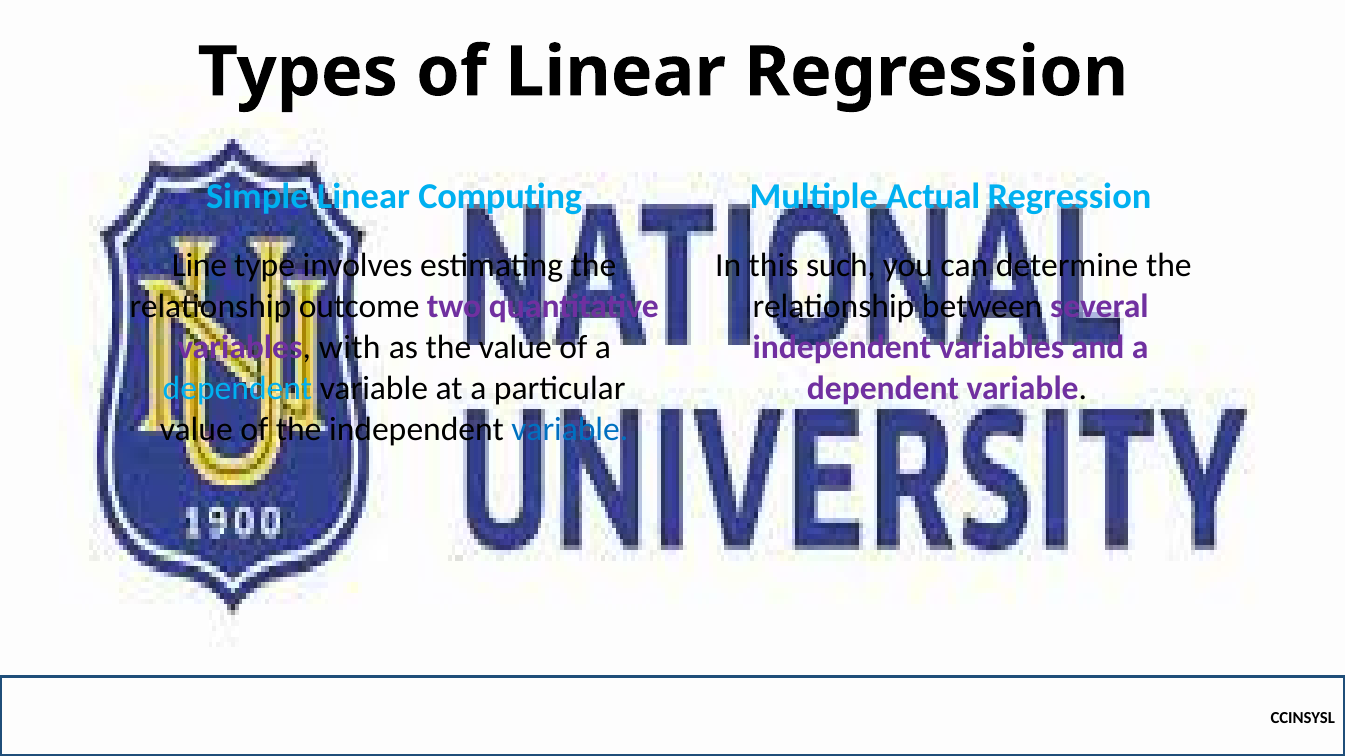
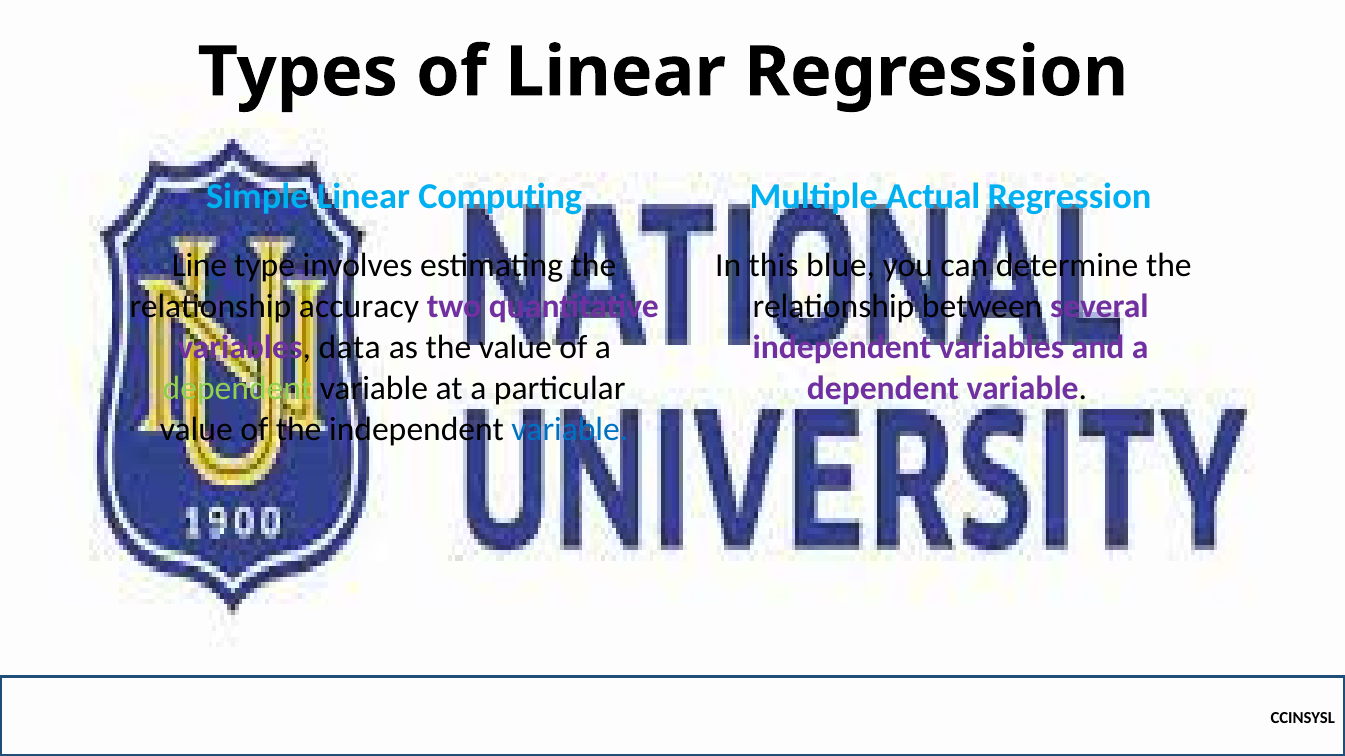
such: such -> blue (841, 265)
outcome: outcome -> accuracy (359, 306)
with: with -> data (350, 347)
dependent colour: light blue -> light green (237, 388)
